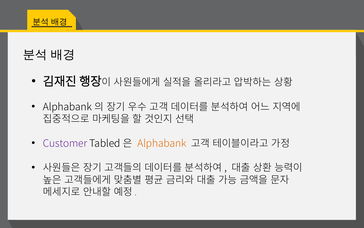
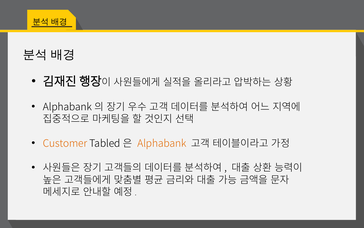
Customer colour: purple -> orange (65, 143)
